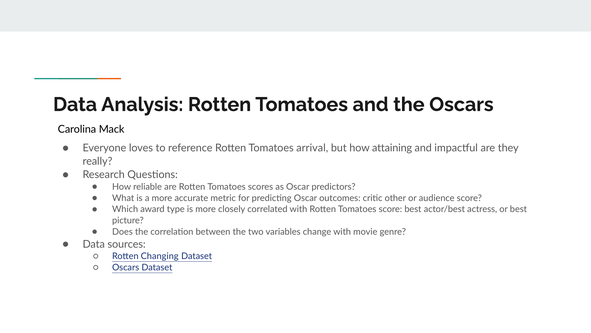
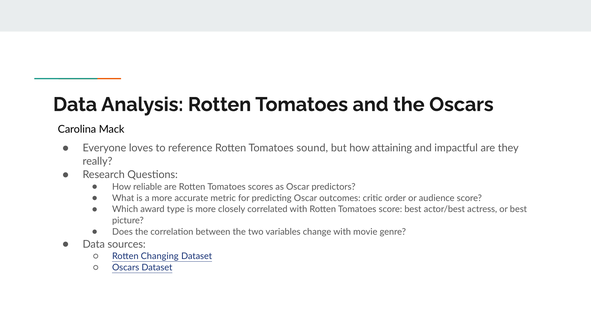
arrival: arrival -> sound (312, 148)
other: other -> order (395, 198)
